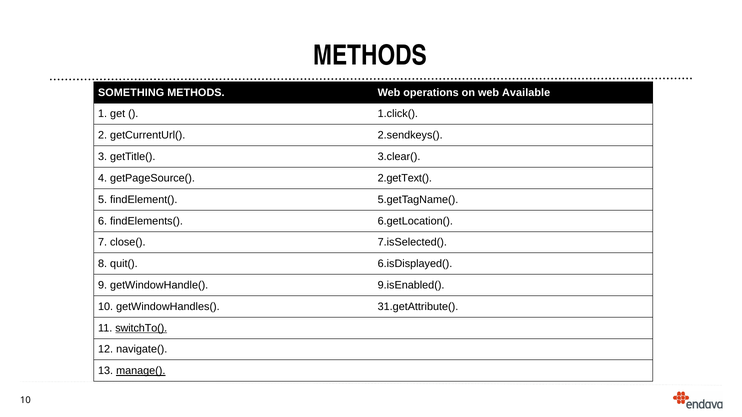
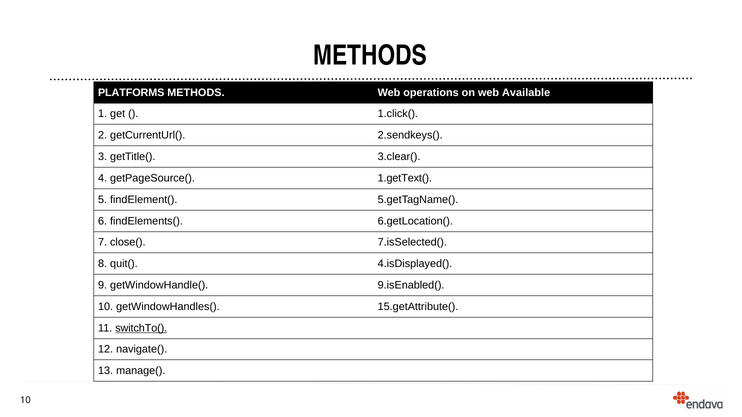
SOMETHING: SOMETHING -> PLATFORMS (131, 93)
2.getText(: 2.getText( -> 1.getText( (405, 178)
6.isDisplayed(: 6.isDisplayed( -> 4.isDisplayed( (415, 264)
31.getAttribute(: 31.getAttribute( -> 15.getAttribute( (418, 307)
manage( underline: present -> none (141, 371)
